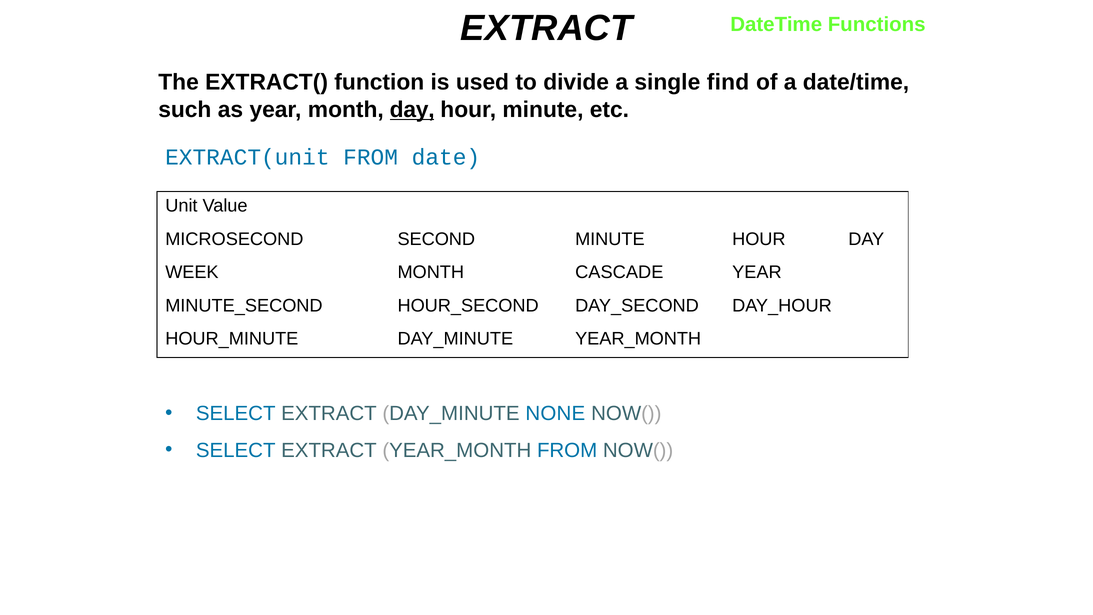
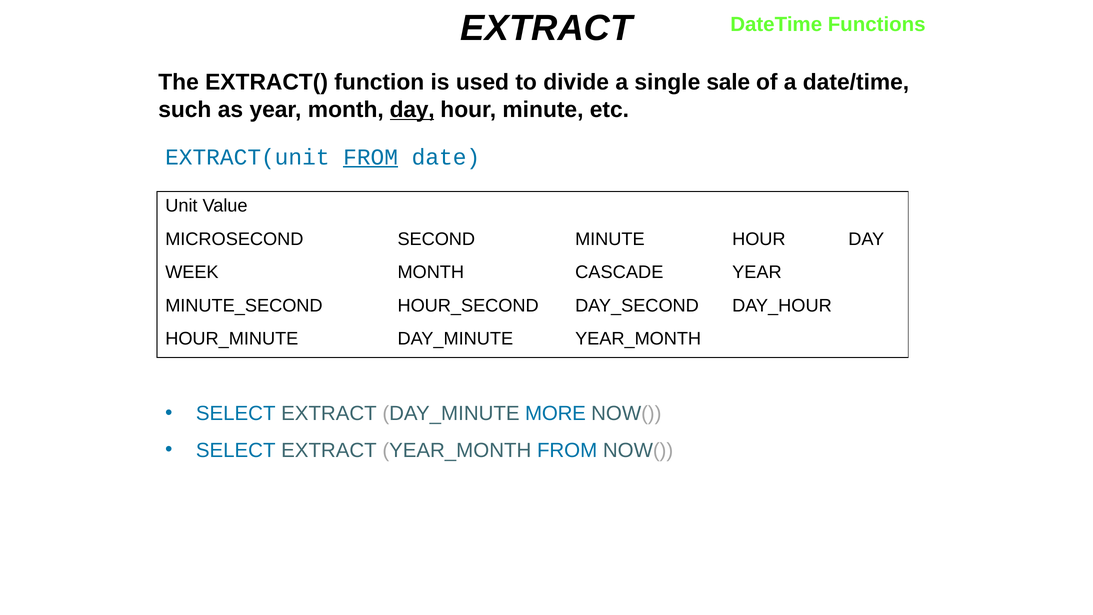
find: find -> sale (728, 82)
FROM underline: none -> present (371, 157)
NONE: NONE -> MORE (555, 413)
